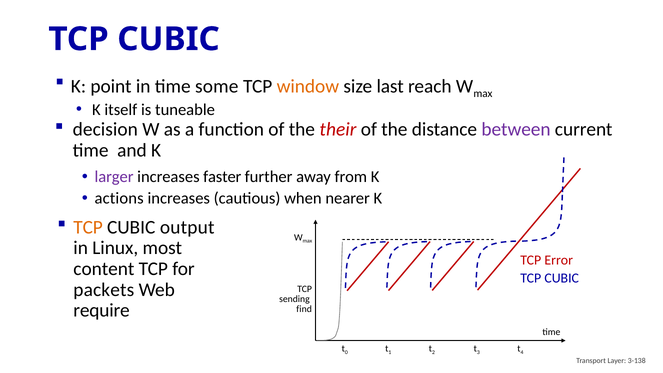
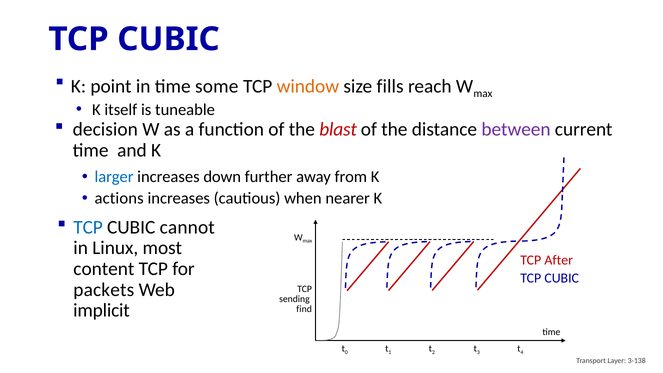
last: last -> fills (390, 86)
their: their -> blast (338, 129)
larger colour: purple -> blue (114, 177)
faster: faster -> down (222, 177)
TCP colour: orange -> blue (88, 227)
output: output -> cannot (187, 227)
Error: Error -> After (559, 260)
require: require -> implicit (102, 311)
